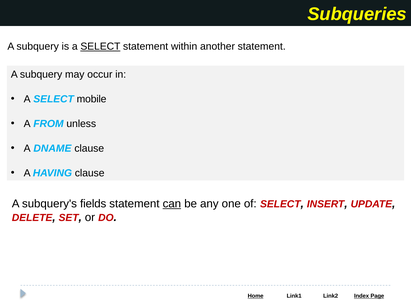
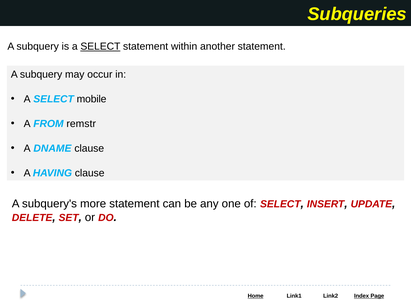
unless: unless -> remstr (81, 124)
fields: fields -> more (93, 204)
can underline: present -> none (172, 204)
